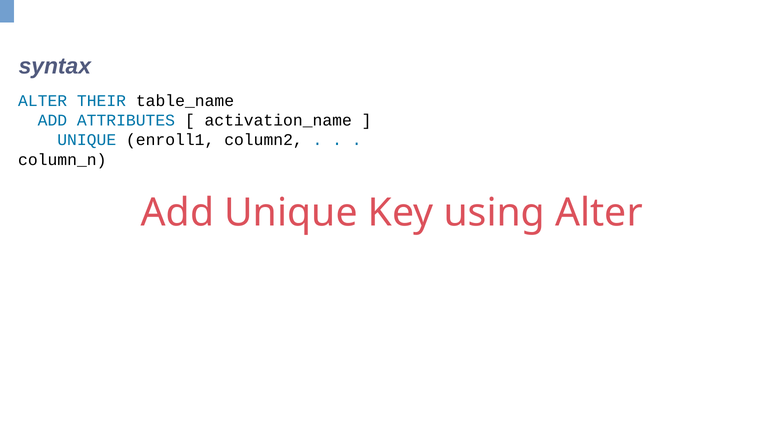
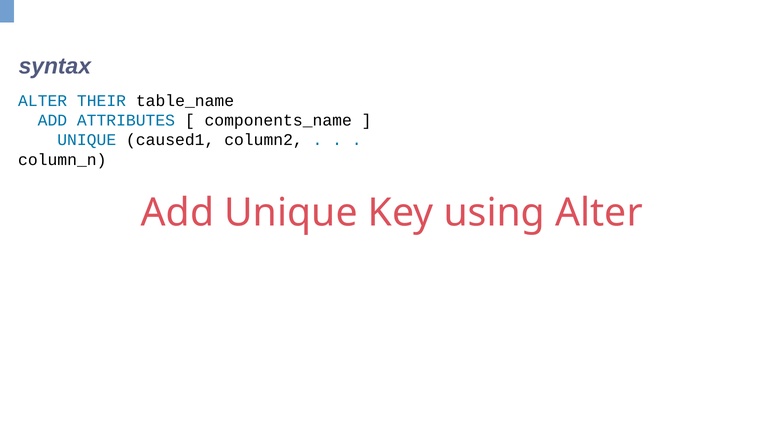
activation_name: activation_name -> components_name (278, 120)
enroll1: enroll1 -> caused1 (170, 140)
